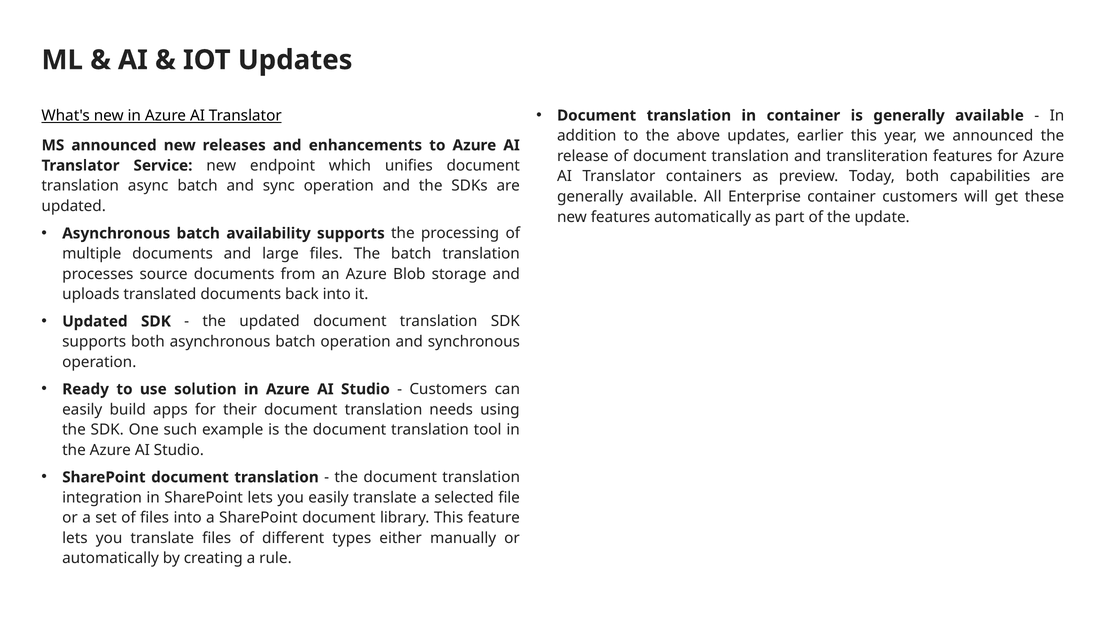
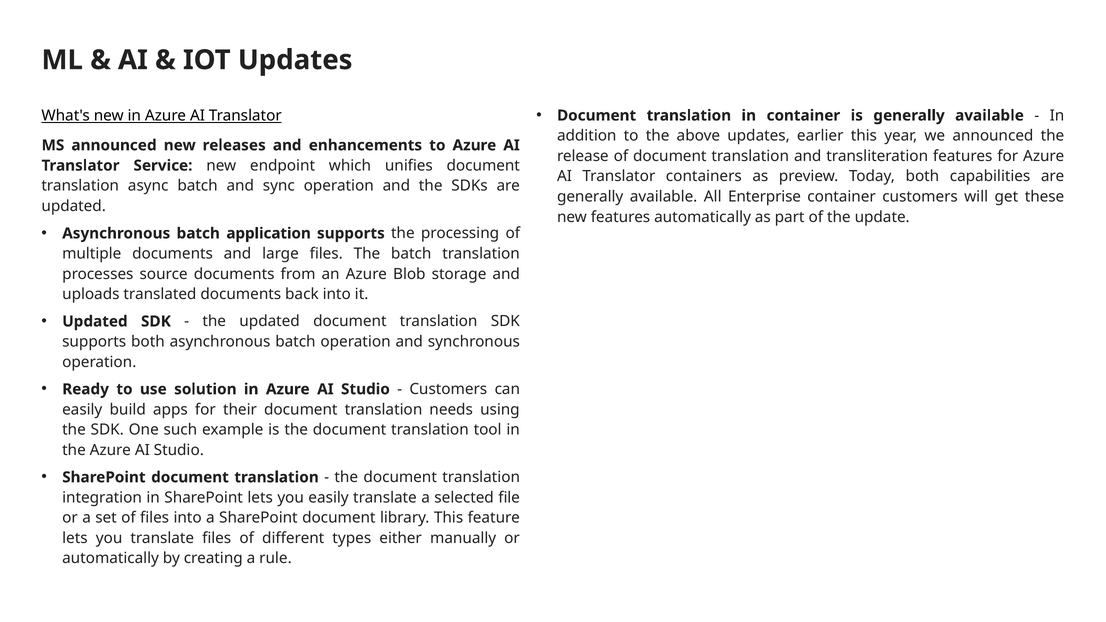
availability: availability -> application (269, 233)
